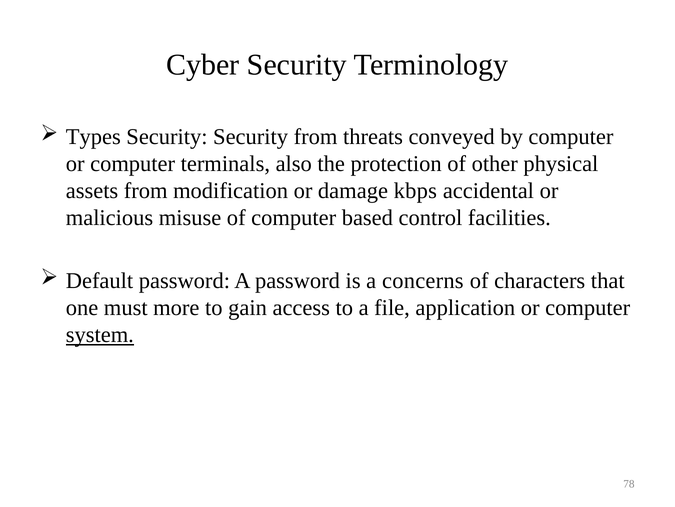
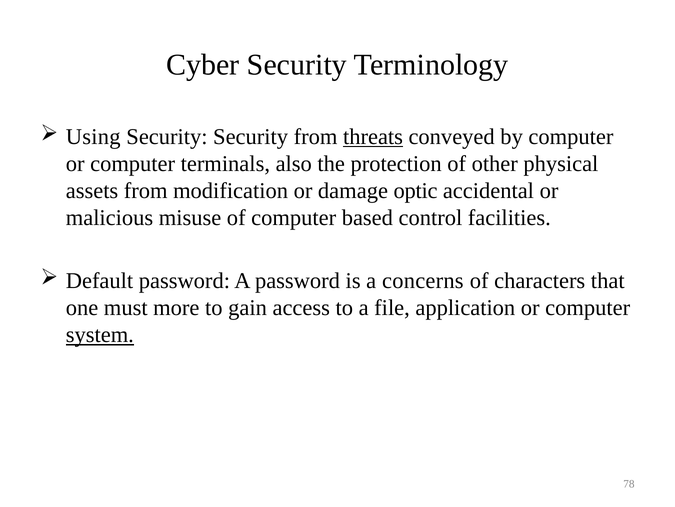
Types: Types -> Using (93, 137)
threats underline: none -> present (373, 137)
kbps: kbps -> optic (416, 191)
